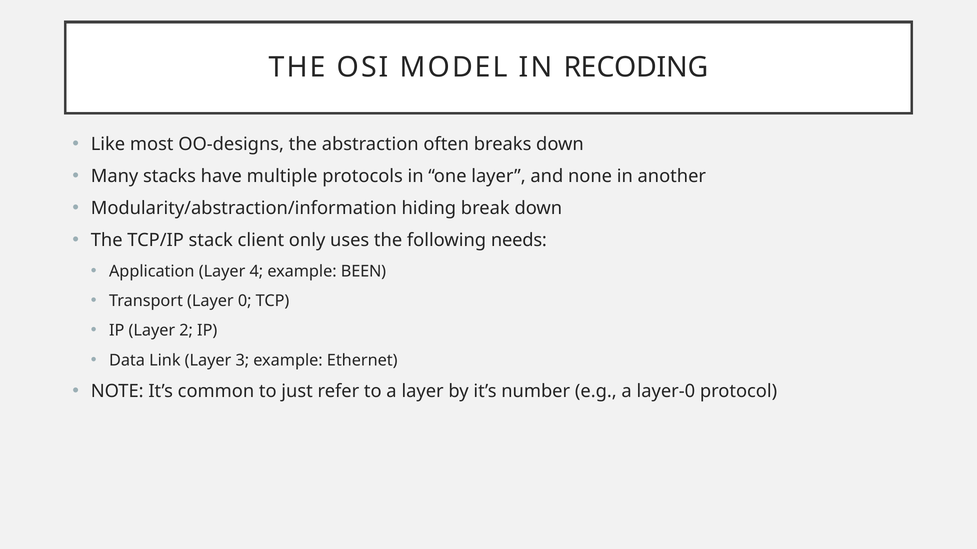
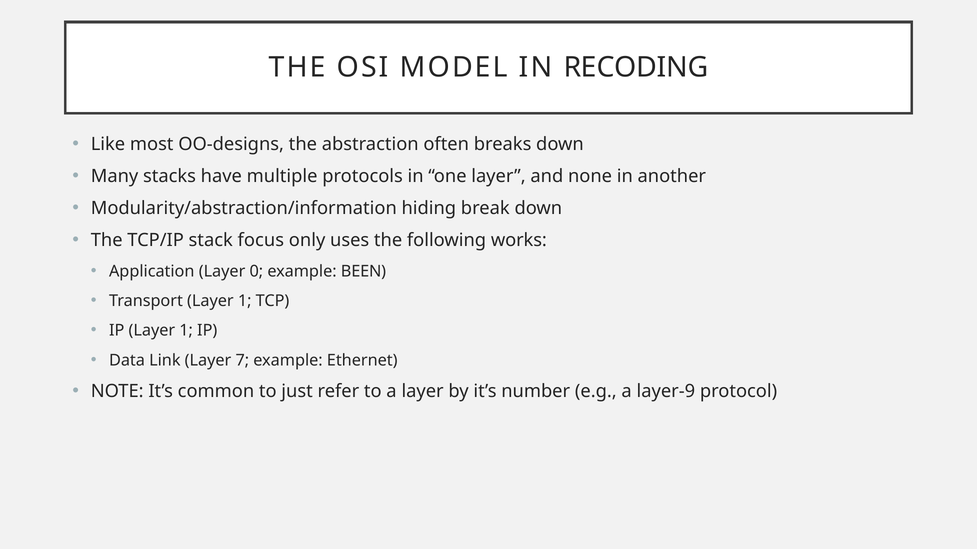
client: client -> focus (261, 241)
needs: needs -> works (519, 241)
4: 4 -> 0 (256, 271)
Transport Layer 0: 0 -> 1 (245, 301)
IP Layer 2: 2 -> 1 (186, 331)
3: 3 -> 7 (242, 361)
layer-0: layer-0 -> layer-9 (666, 392)
